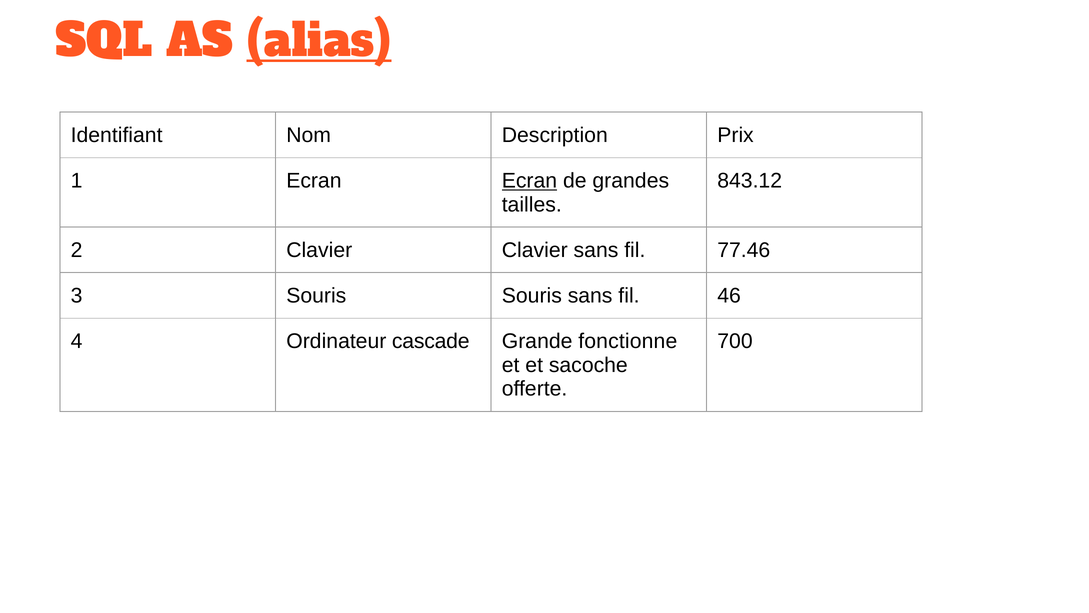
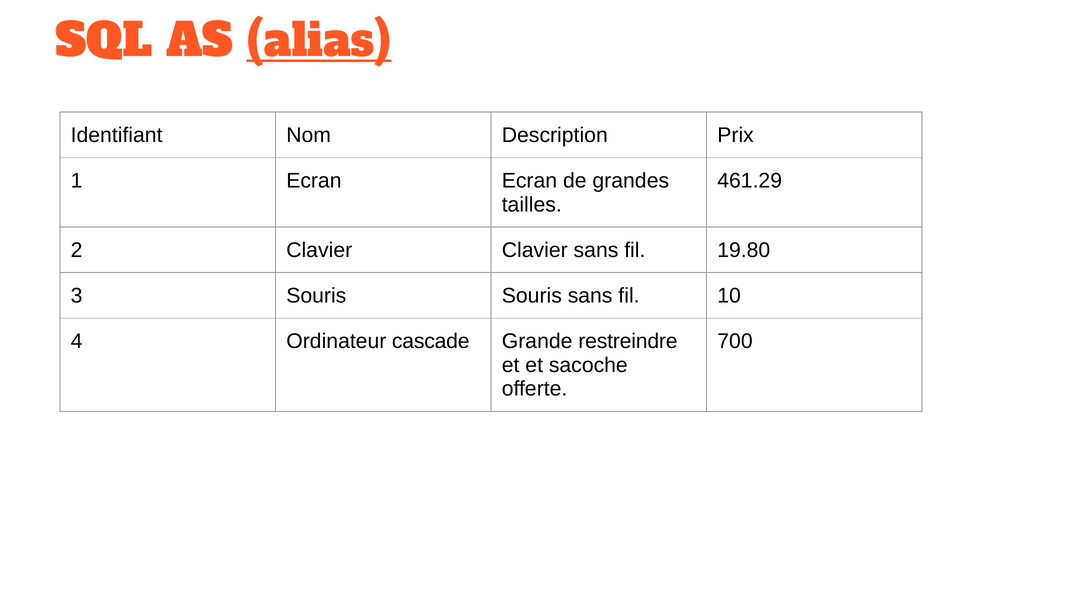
Ecran underline: present -> none (529, 181)
843.12: 843.12 -> 461.29 (750, 181)
77.46: 77.46 -> 19.80 (744, 250)
46: 46 -> 10 (729, 296)
fonctionne: fonctionne -> restreindre (628, 341)
